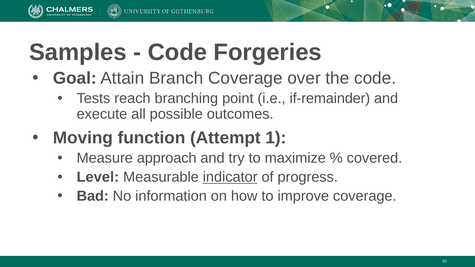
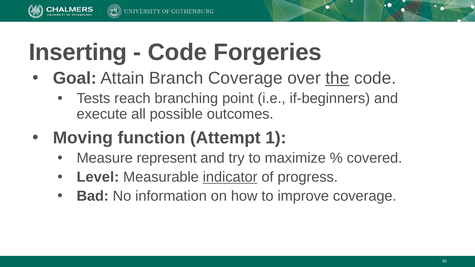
Samples: Samples -> Inserting (78, 52)
the underline: none -> present (337, 78)
if-remainder: if-remainder -> if-beginners (330, 99)
approach: approach -> represent (167, 158)
